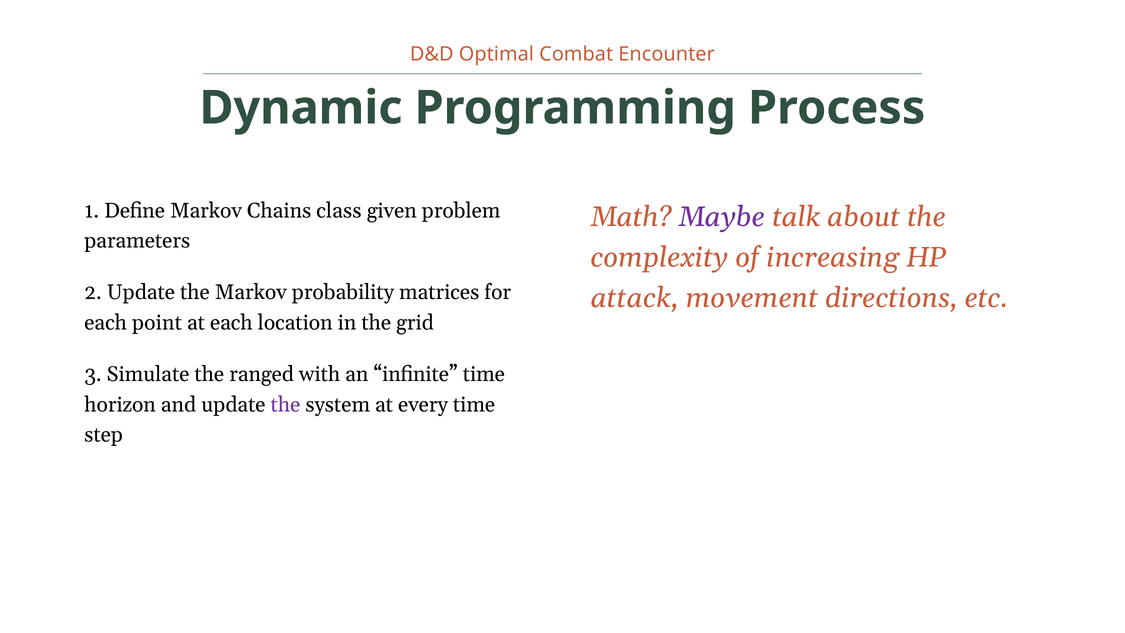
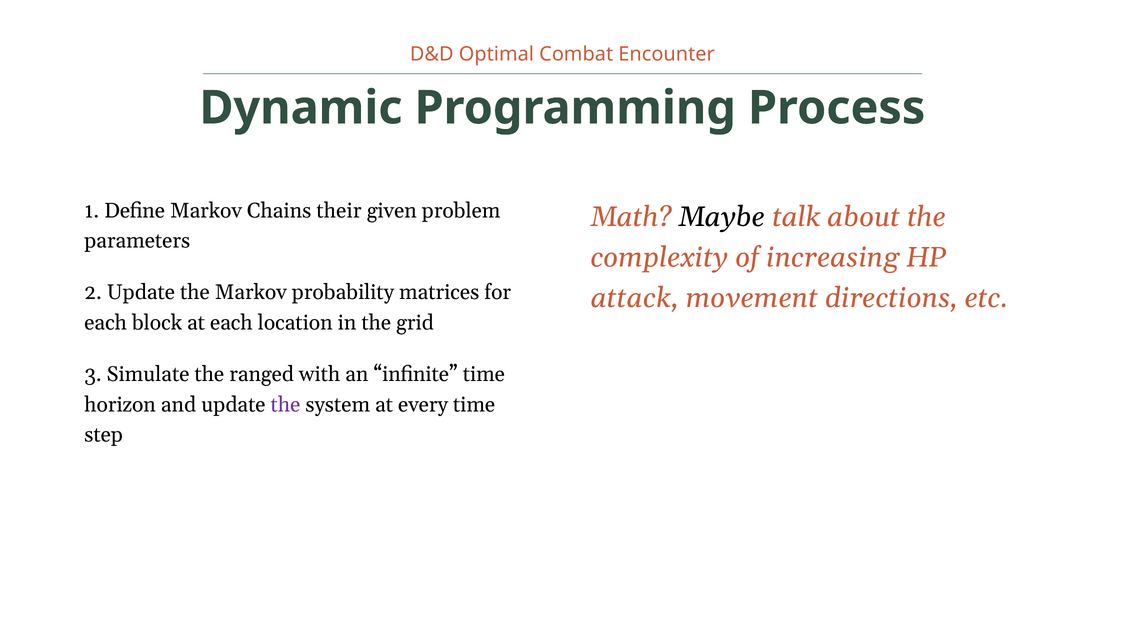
class: class -> their (339, 211)
Maybe colour: purple -> black (722, 217)
point: point -> block (157, 323)
